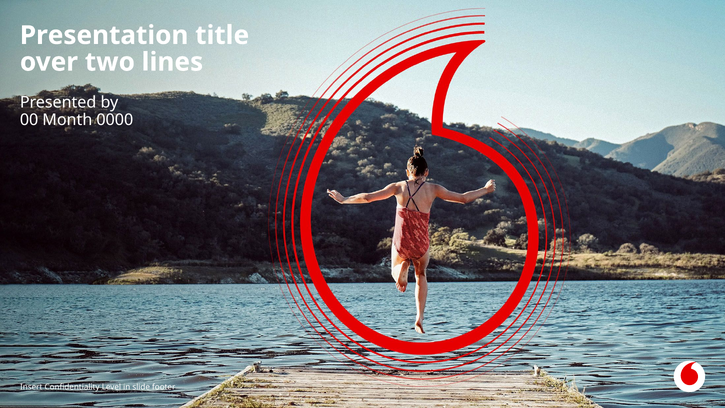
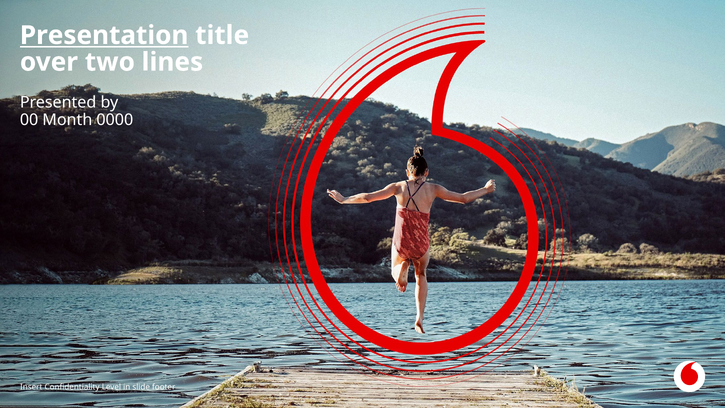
Presentation underline: none -> present (104, 35)
